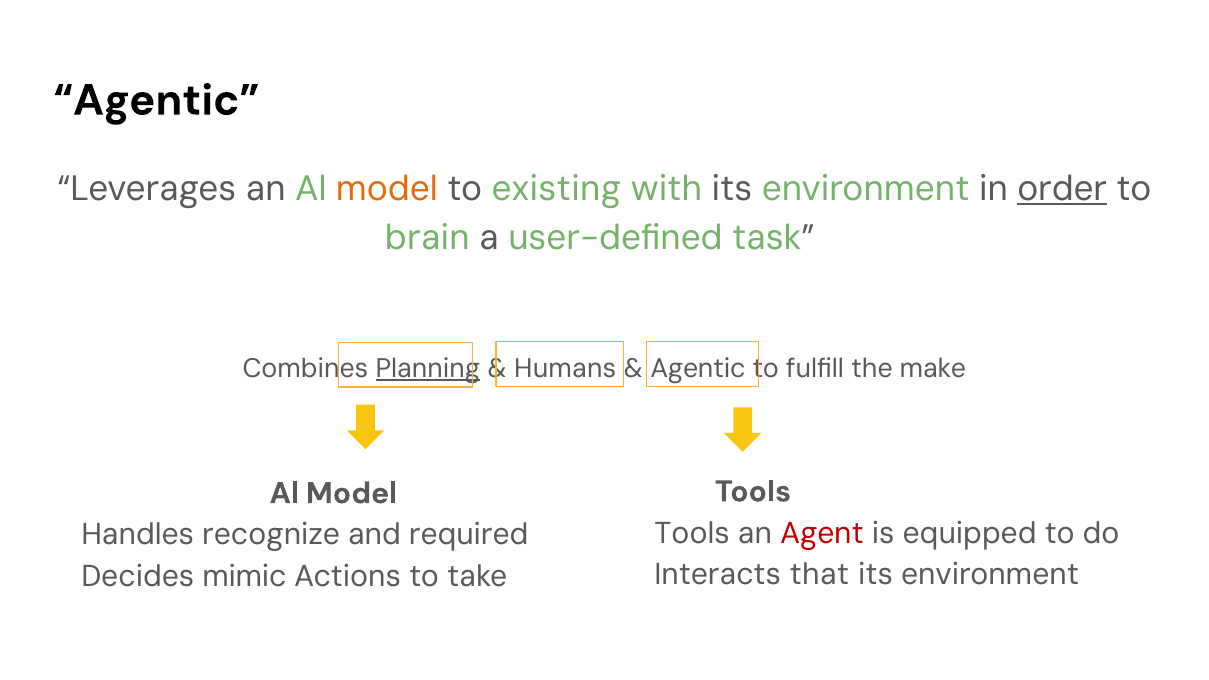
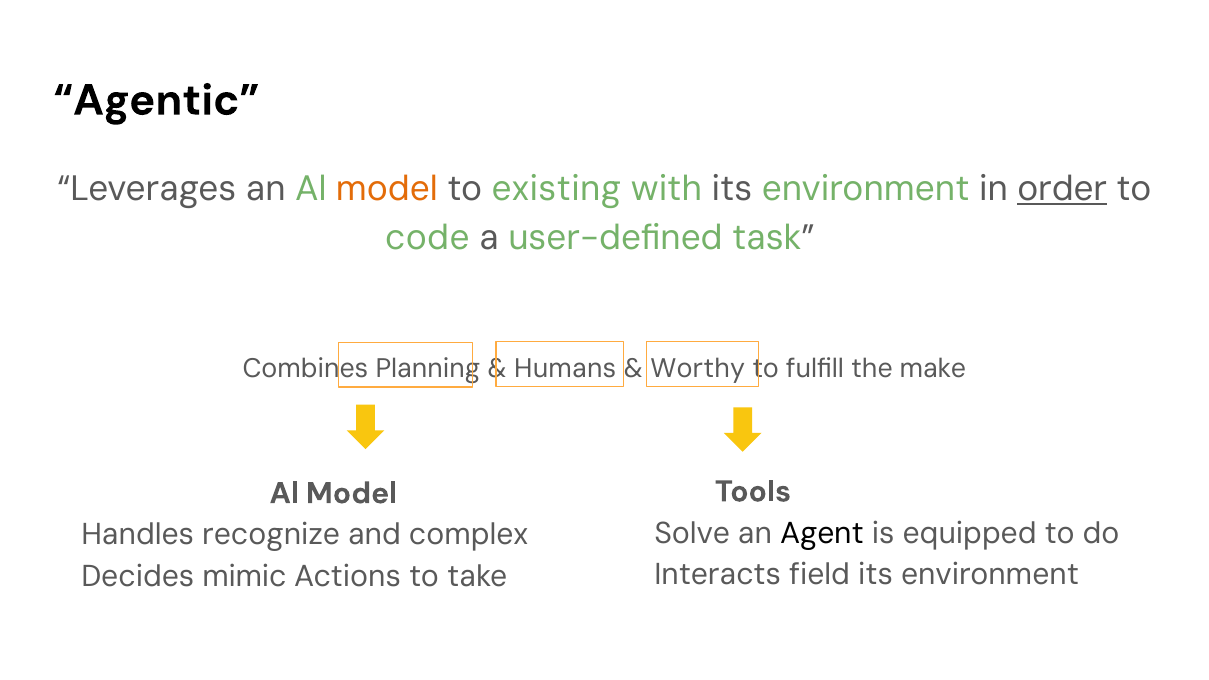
brain: brain -> code (427, 238)
Planning underline: present -> none (428, 369)
Agentic: Agentic -> Worthy (698, 369)
Tools: Tools -> Solve (692, 533)
Agent colour: red -> black (822, 533)
required: required -> complex (469, 535)
that: that -> field (820, 575)
